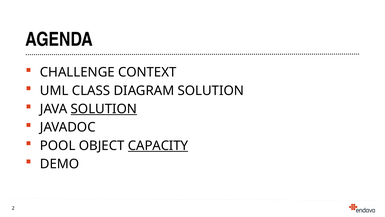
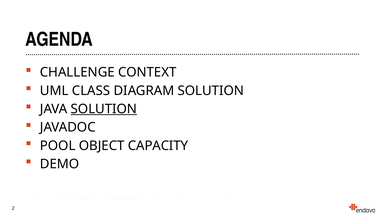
CAPACITY underline: present -> none (158, 145)
